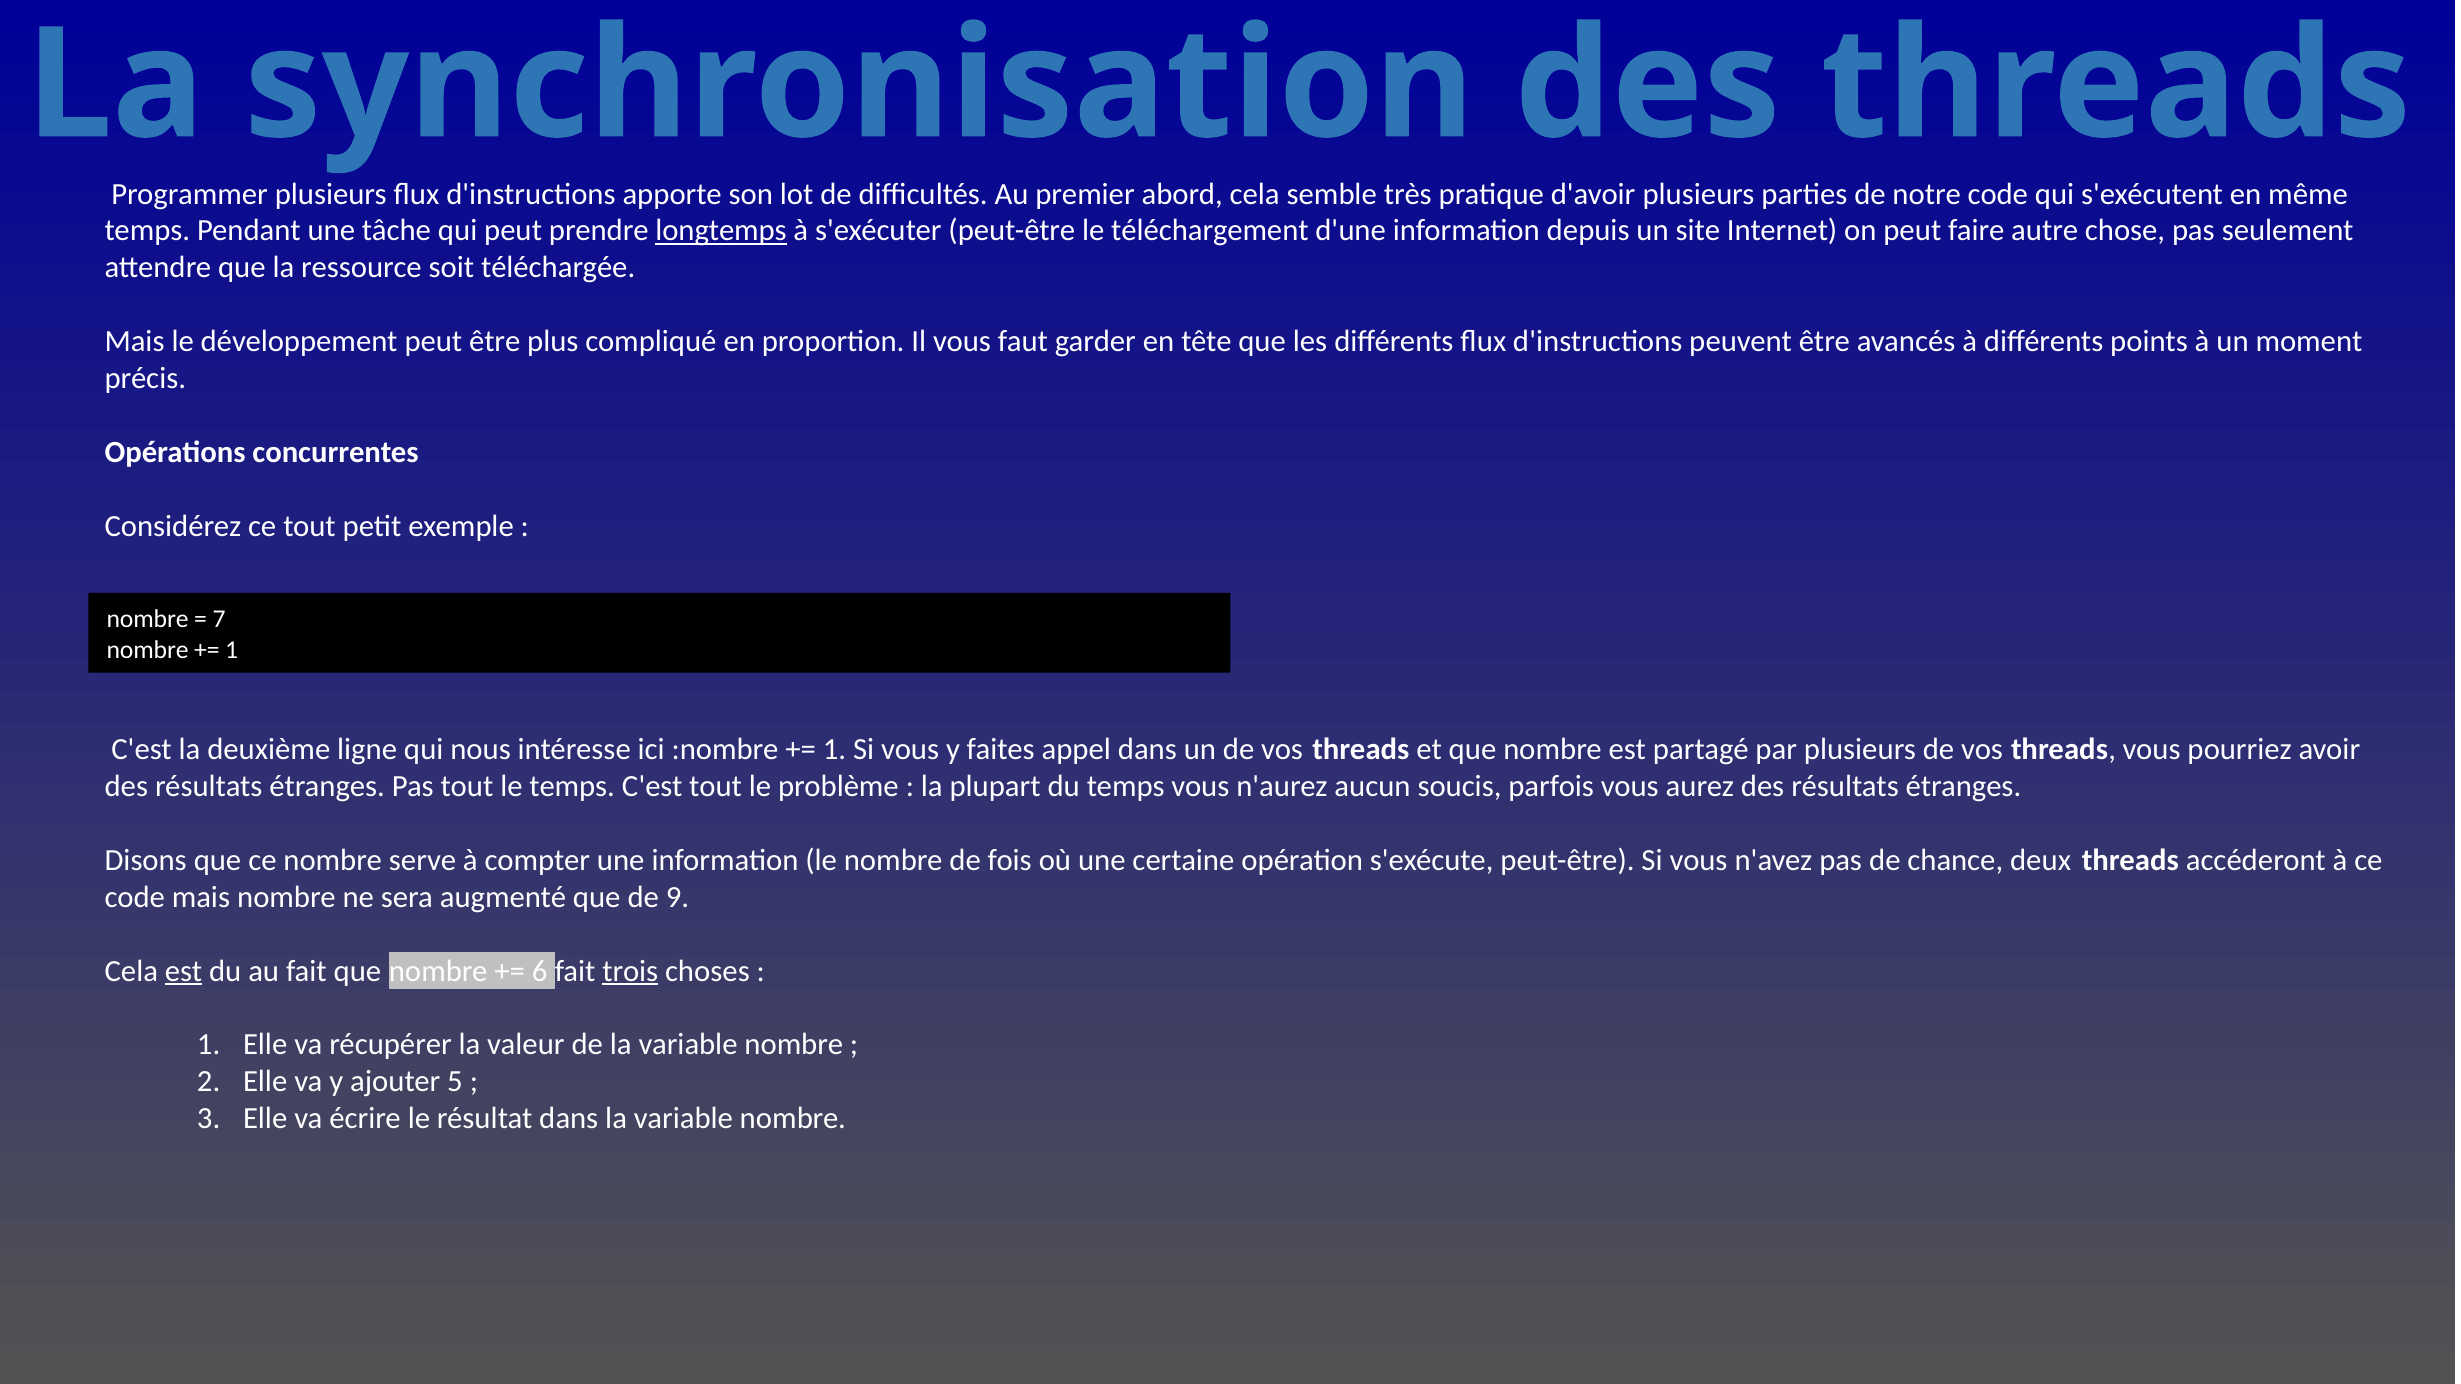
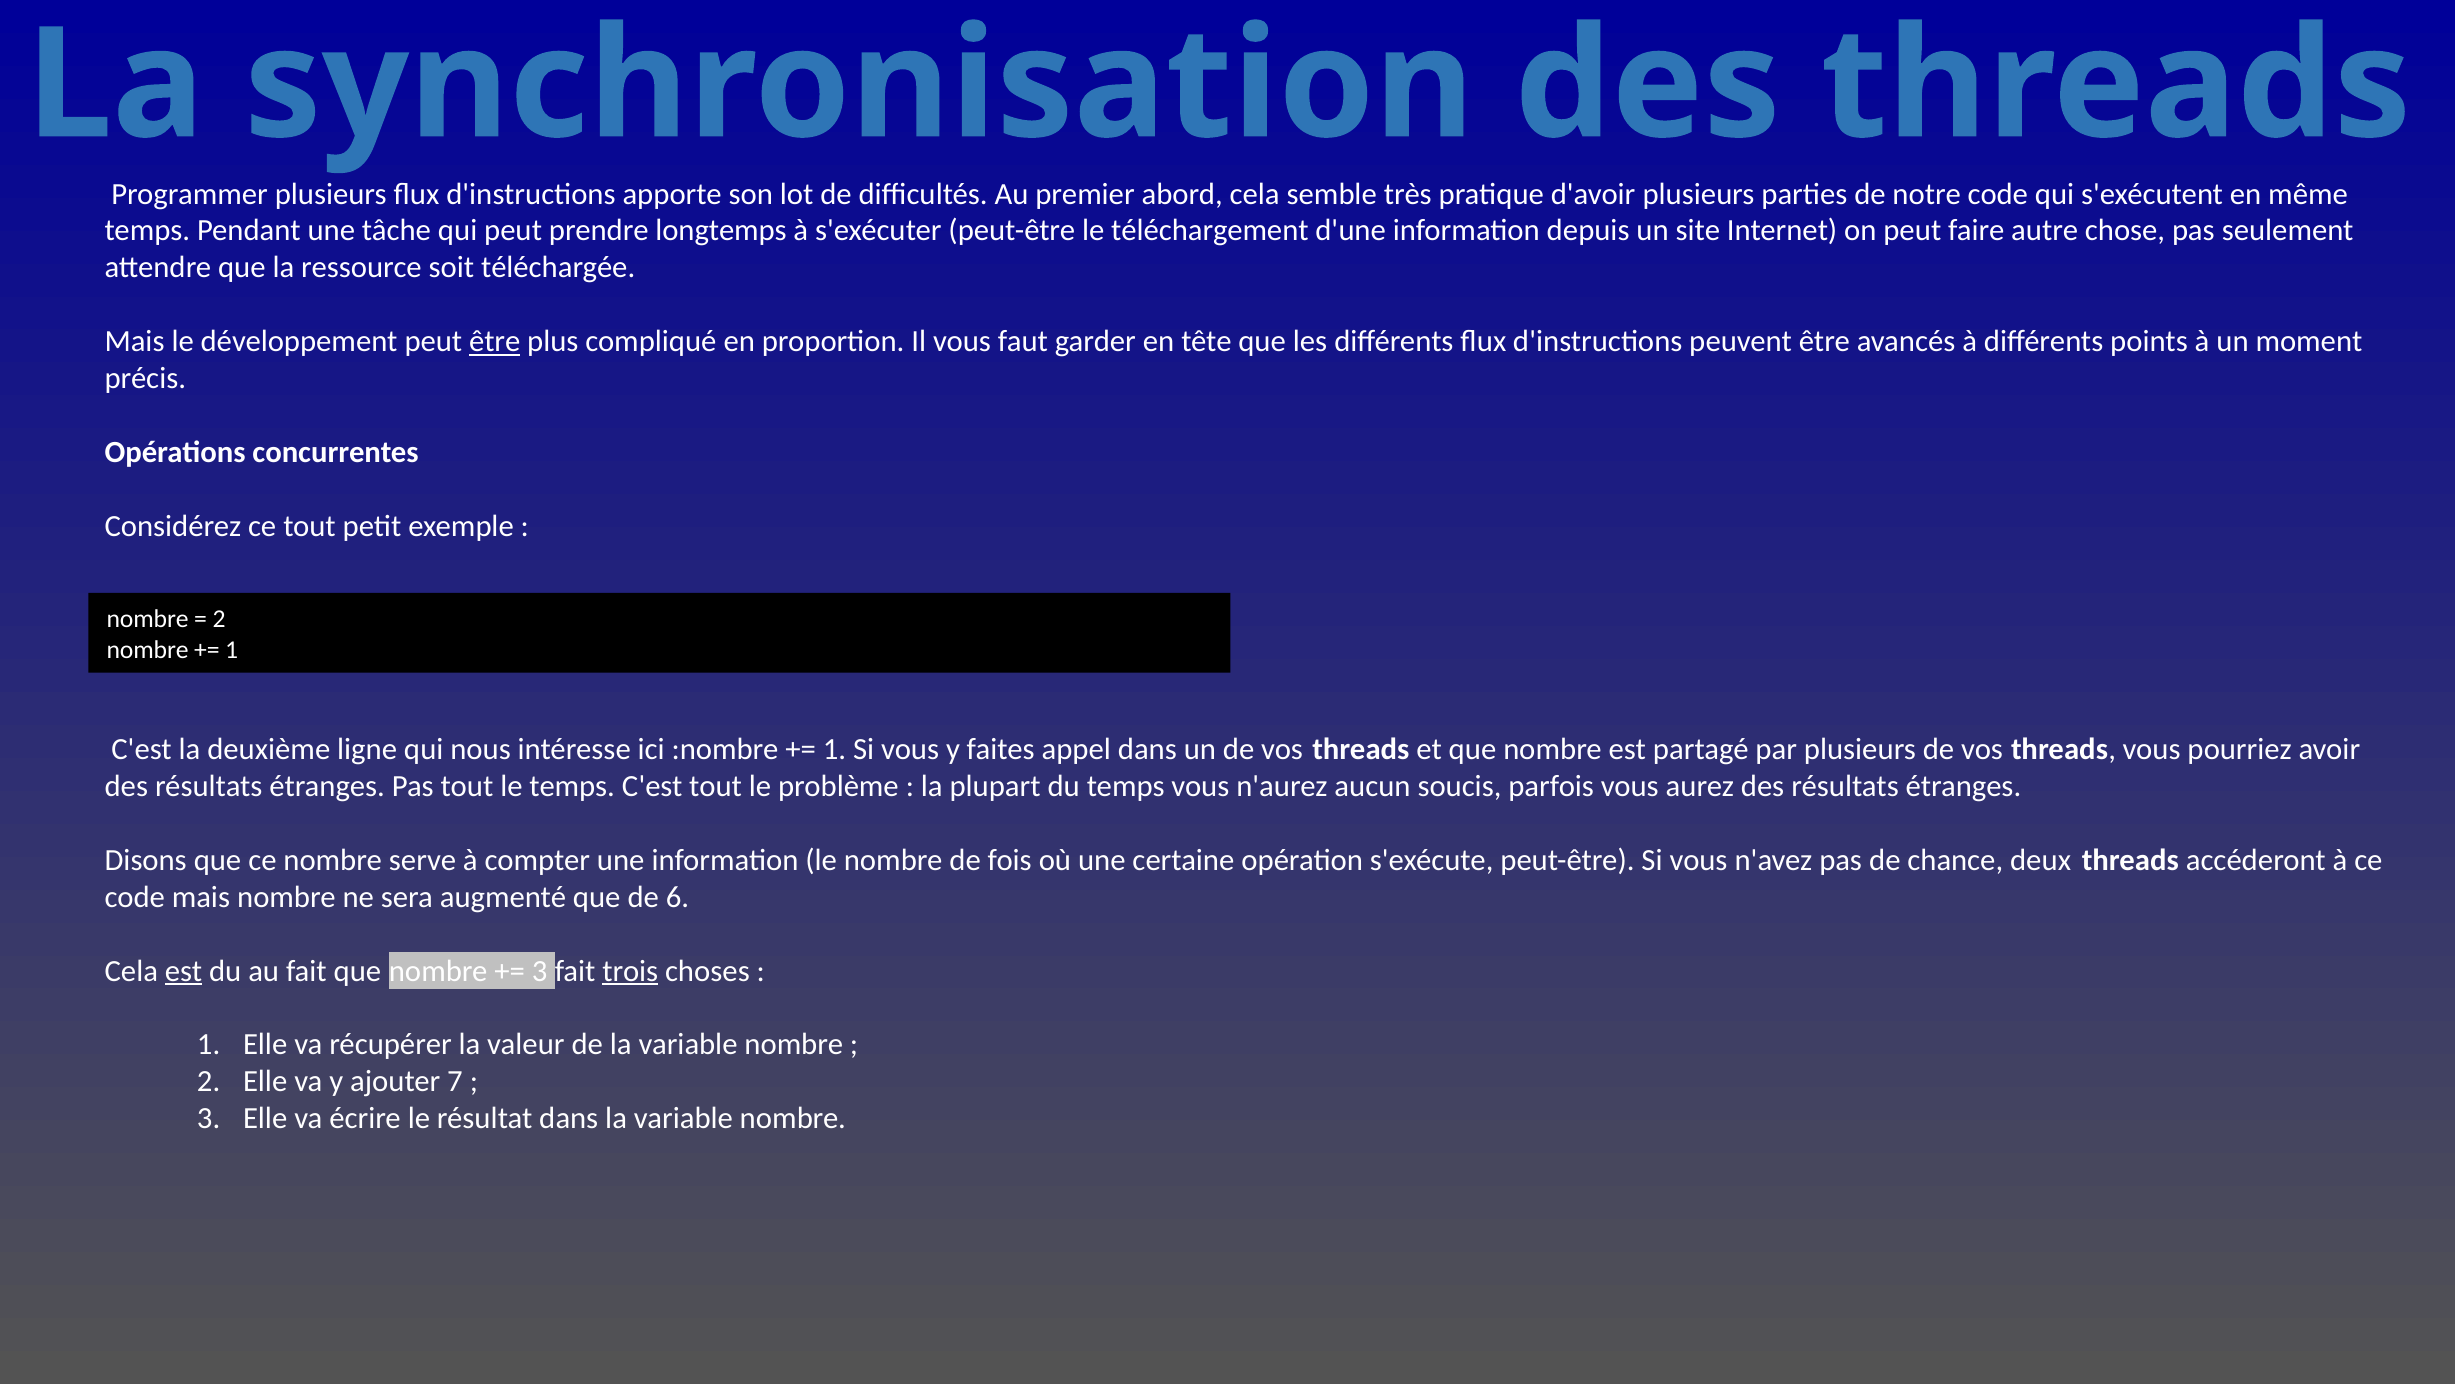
longtemps underline: present -> none (721, 231)
être underline: none -> present (495, 342)
7: 7 -> 2 (219, 619)
9: 9 -> 6 (678, 897)
6: 6 -> 3 (540, 971)
5: 5 -> 7 (455, 1082)
